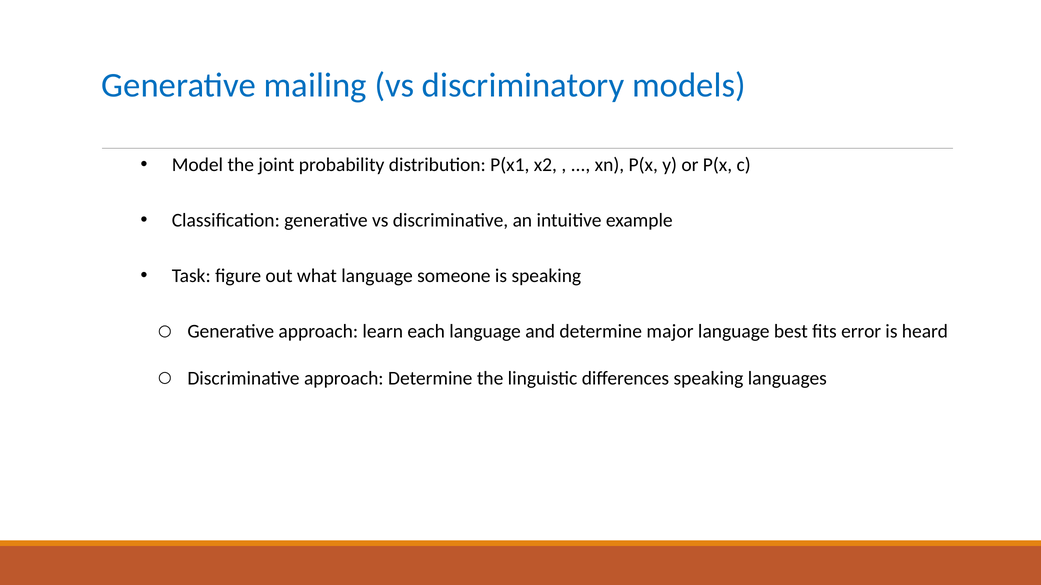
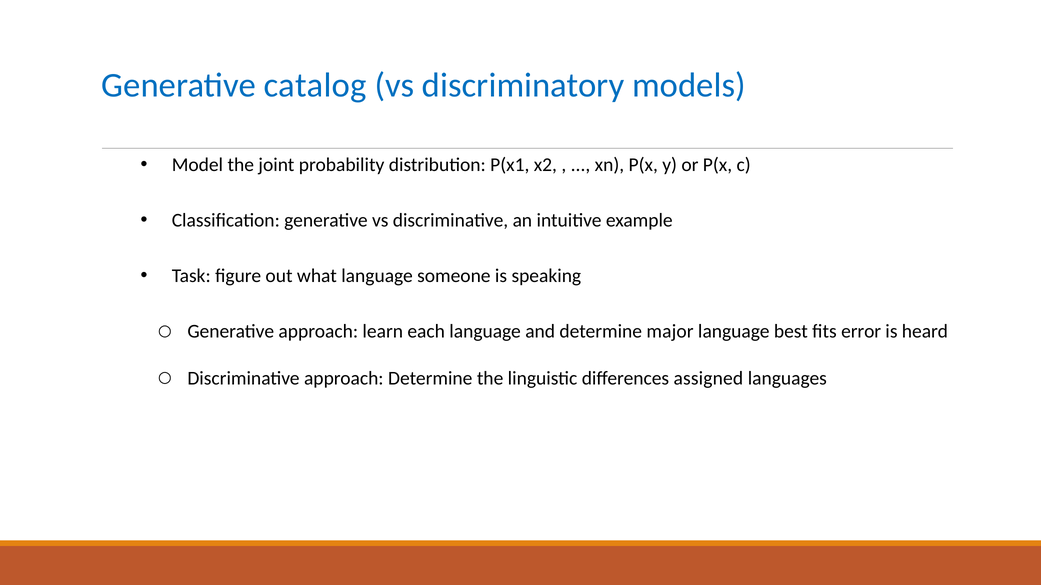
mailing: mailing -> catalog (315, 86)
differences speaking: speaking -> assigned (708, 378)
